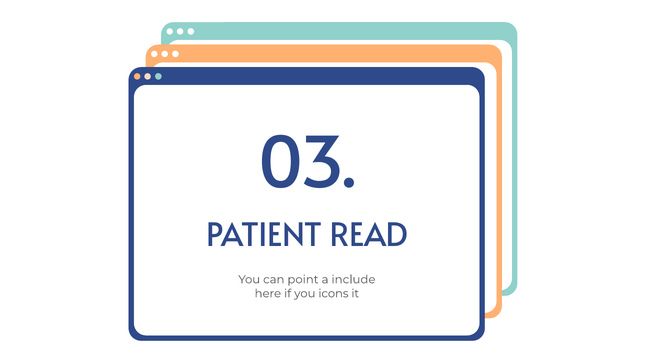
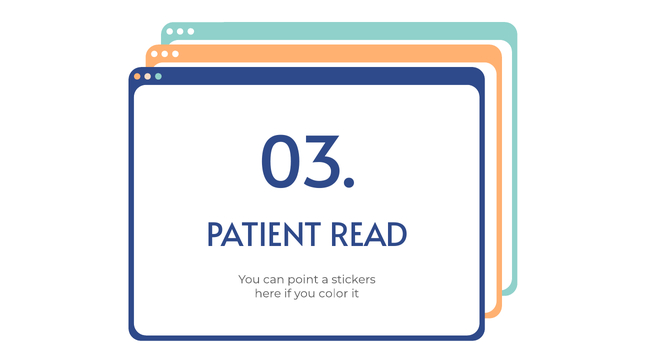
include: include -> stickers (354, 280)
icons: icons -> color (333, 294)
